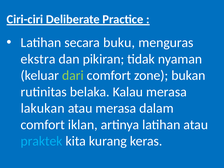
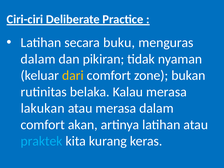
ekstra: ekstra -> dalam (38, 59)
dari colour: light green -> yellow (73, 75)
iklan: iklan -> akan (83, 125)
